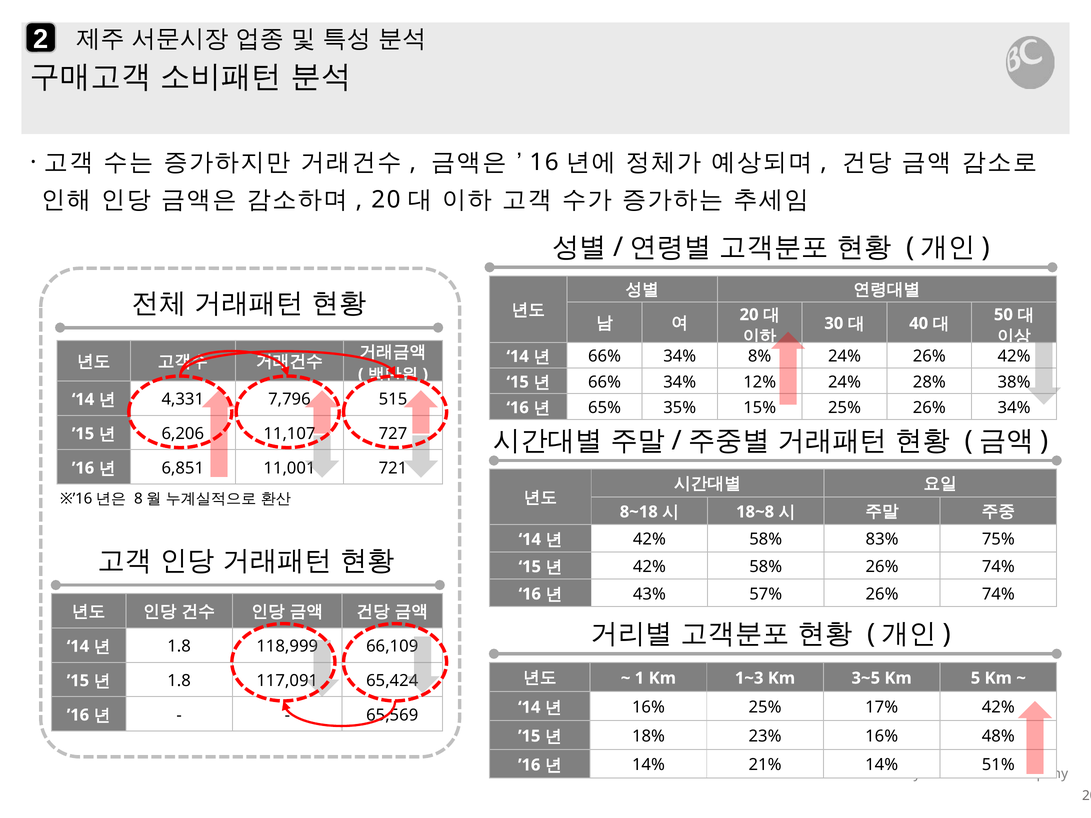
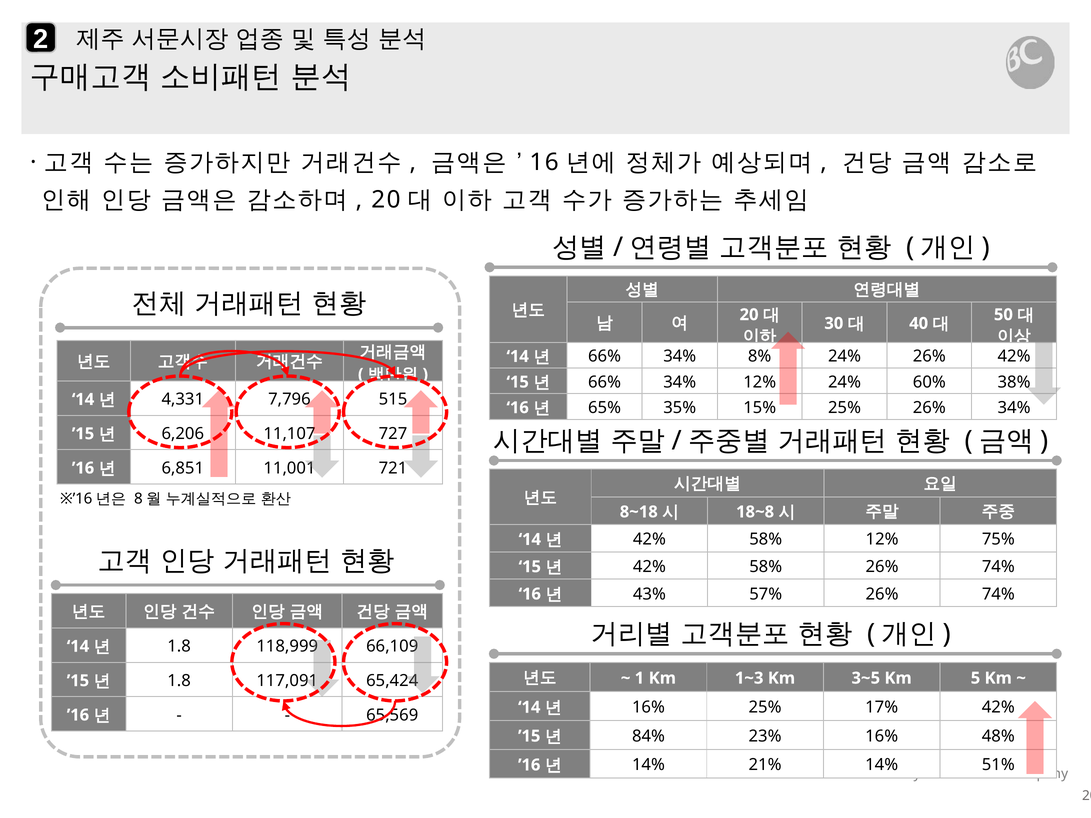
28%: 28% -> 60% (929, 382)
58% 83%: 83% -> 12% (882, 540)
18%: 18% -> 84% (648, 736)
